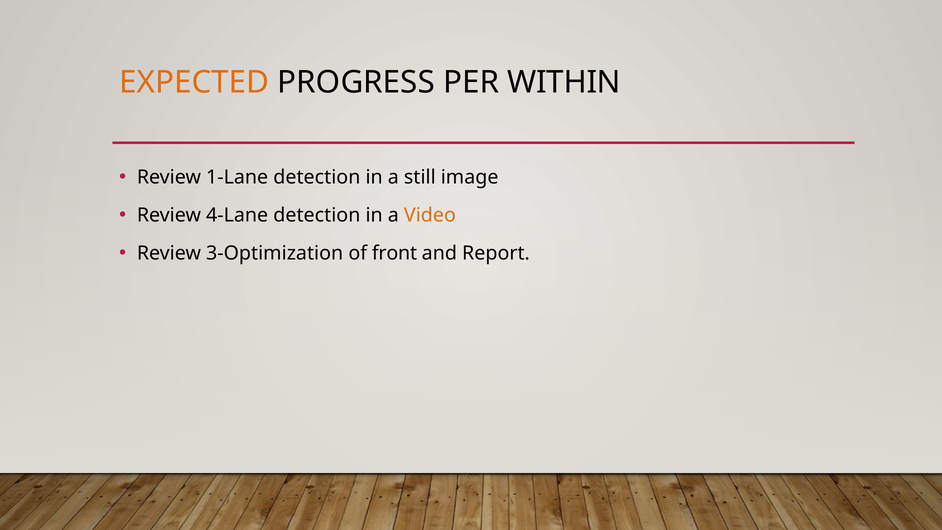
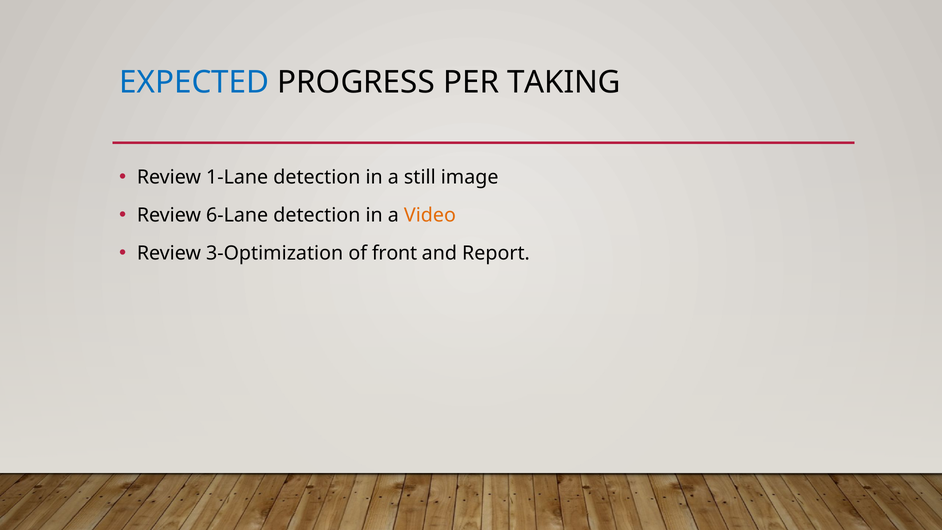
EXPECTED colour: orange -> blue (194, 82)
WITHIN: WITHIN -> TAKING (564, 82)
4-Lane: 4-Lane -> 6-Lane (237, 215)
